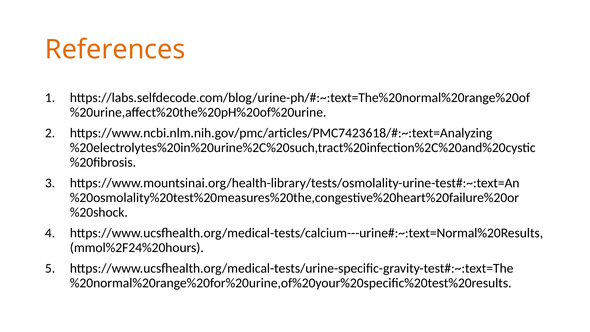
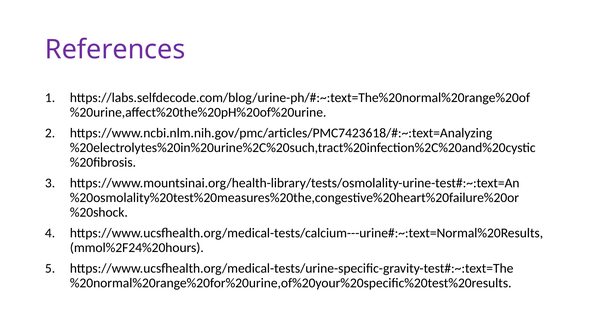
References colour: orange -> purple (115, 50)
